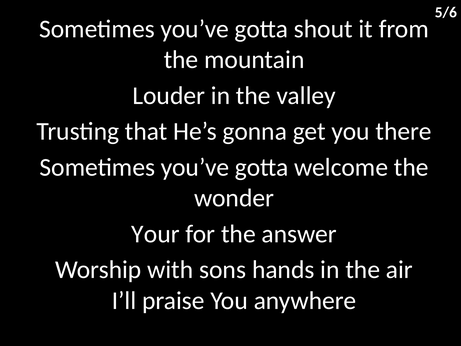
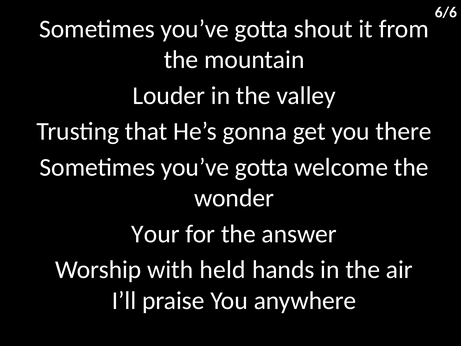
5/6: 5/6 -> 6/6 (446, 13)
sons: sons -> held (223, 270)
